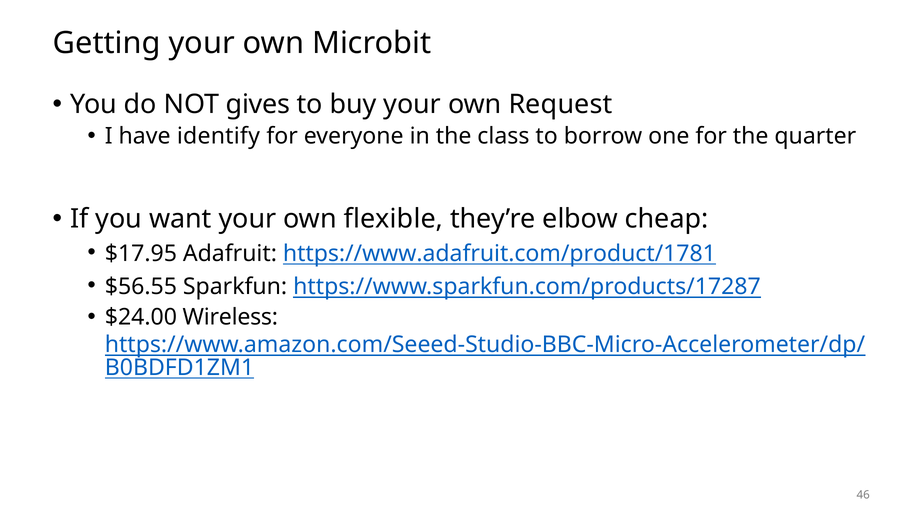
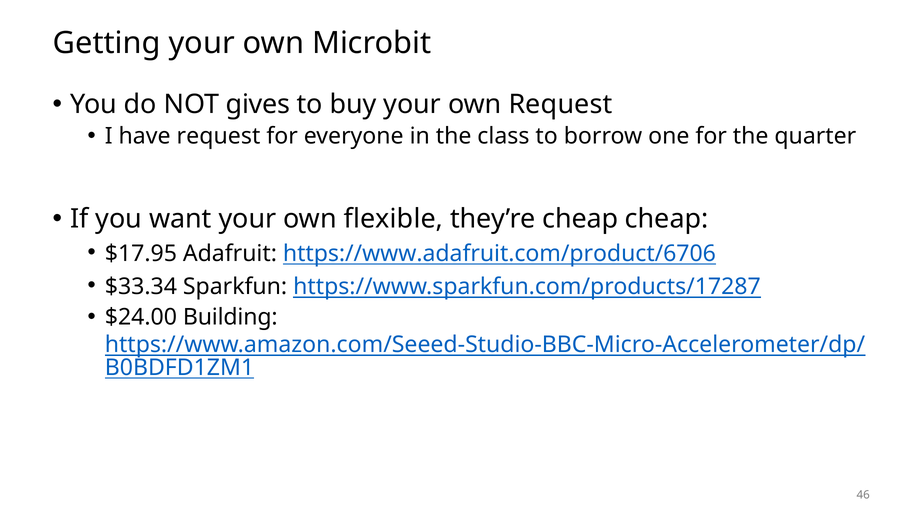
have identify: identify -> request (218, 136)
they’re elbow: elbow -> cheap (580, 219)
https://www.adafruit.com/product/1781: https://www.adafruit.com/product/1781 -> https://www.adafruit.com/product/6706 (499, 254)
$56.55: $56.55 -> $33.34 (141, 287)
Wireless: Wireless -> Building (230, 317)
